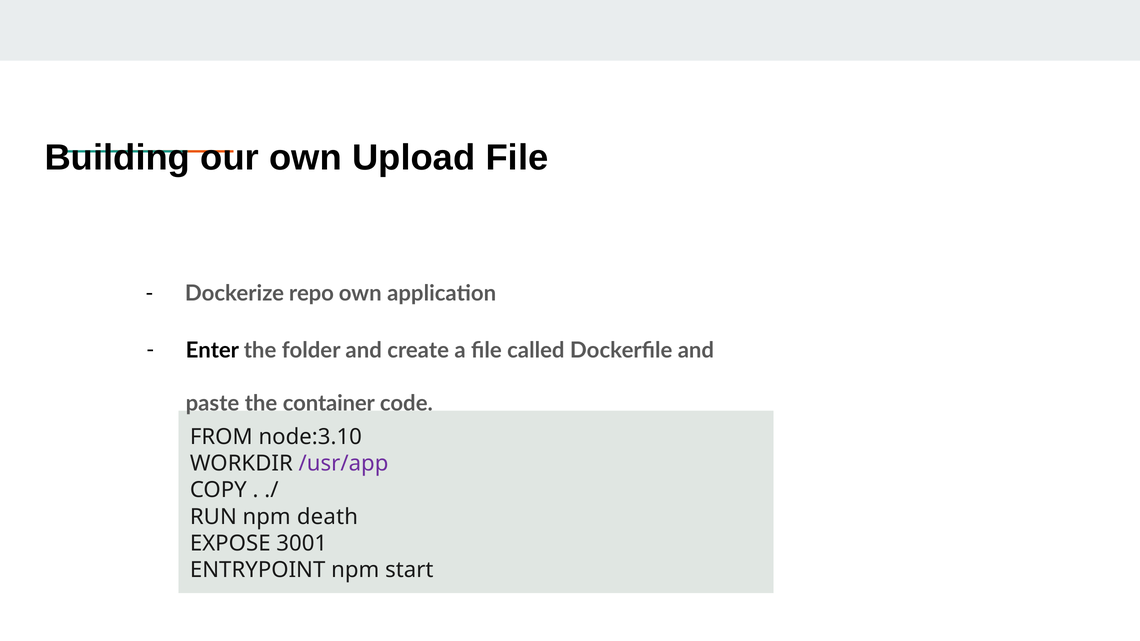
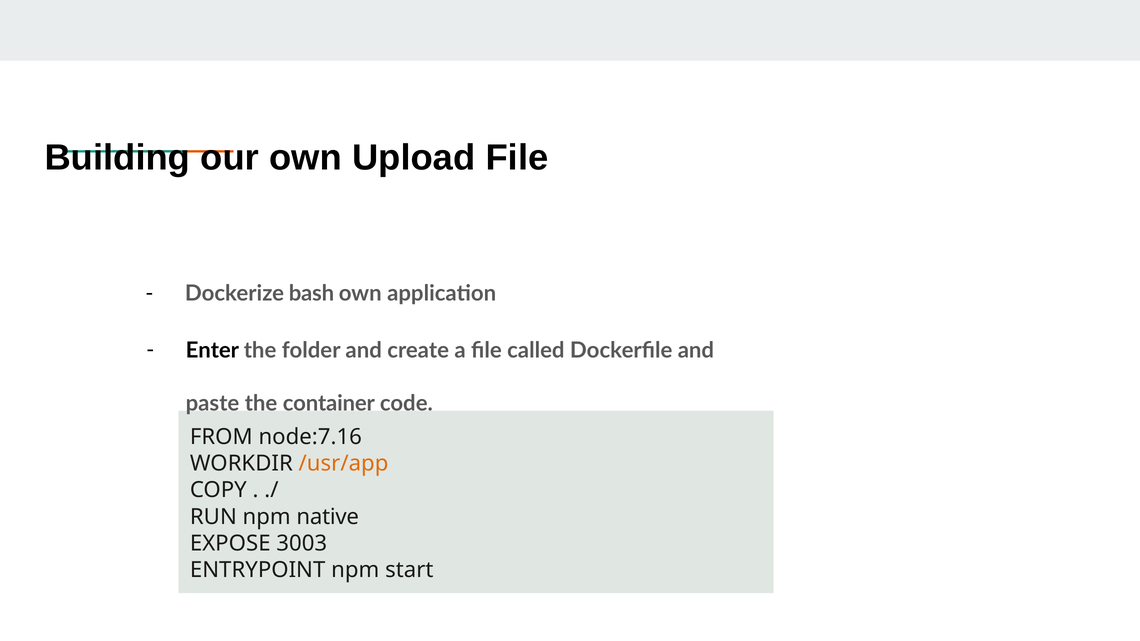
repo: repo -> bash (311, 294)
node:3.10: node:3.10 -> node:7.16 (310, 437)
/usr/app colour: purple -> orange (344, 464)
death: death -> native (328, 517)
3001: 3001 -> 3003 (302, 544)
